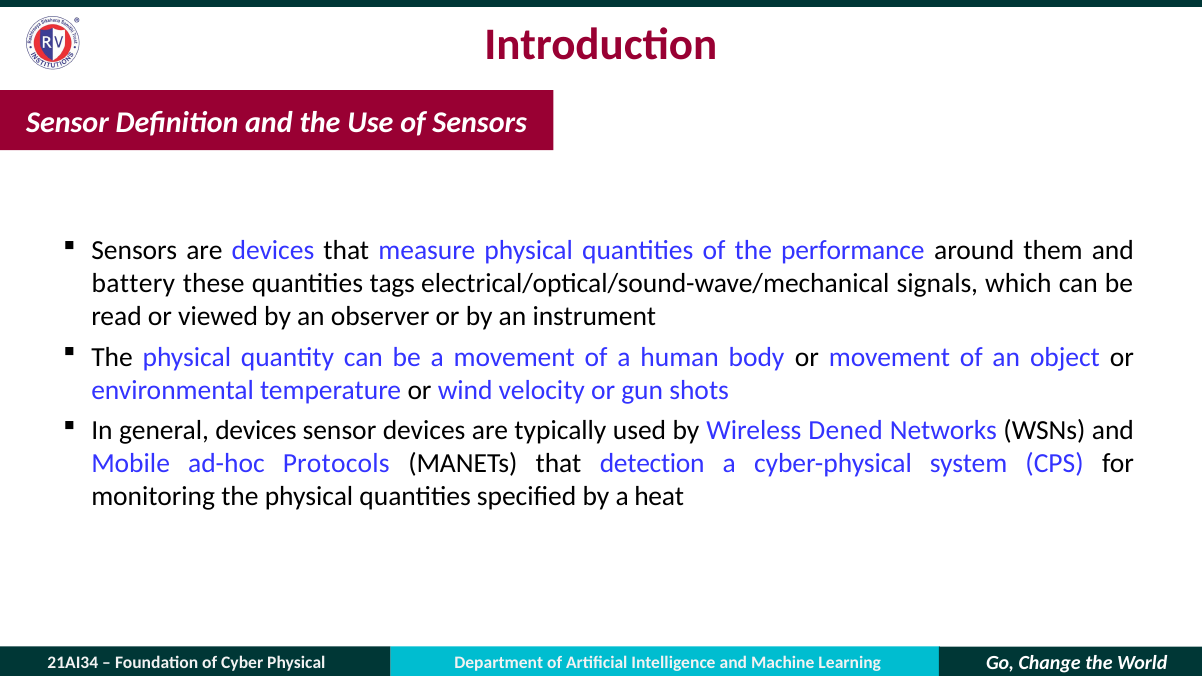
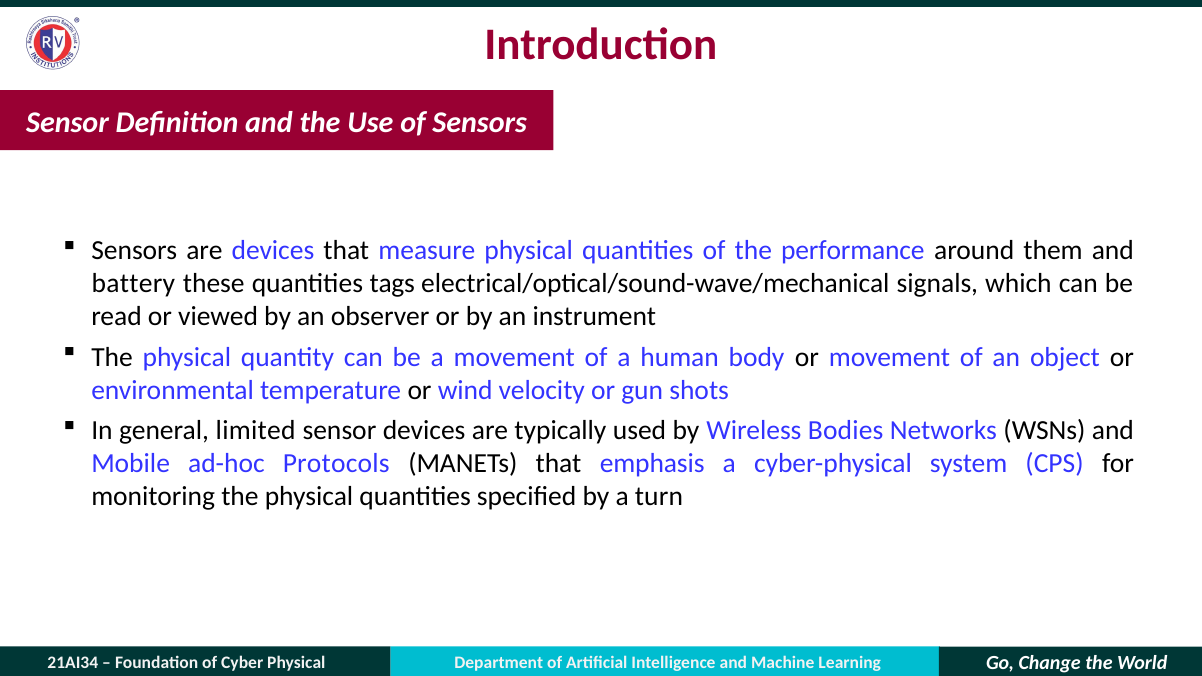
general devices: devices -> limited (256, 431)
Dened: Dened -> Bodies (846, 431)
detection: detection -> emphasis (652, 464)
heat: heat -> turn (659, 497)
